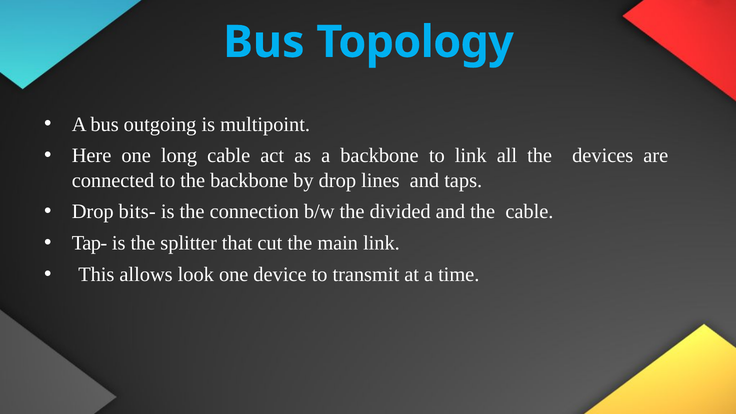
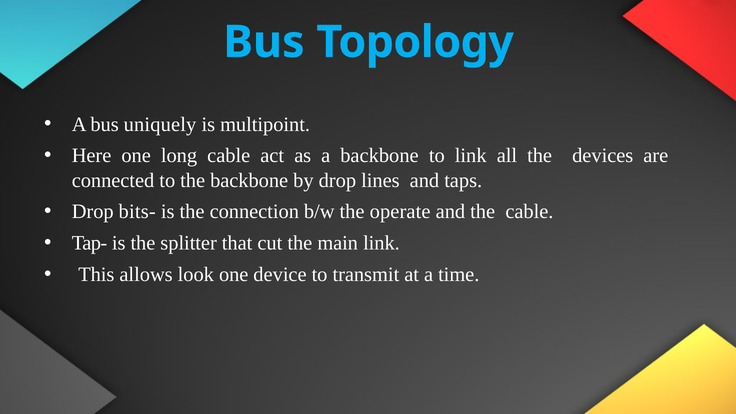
outgoing: outgoing -> uniquely (160, 124)
divided: divided -> operate (400, 212)
